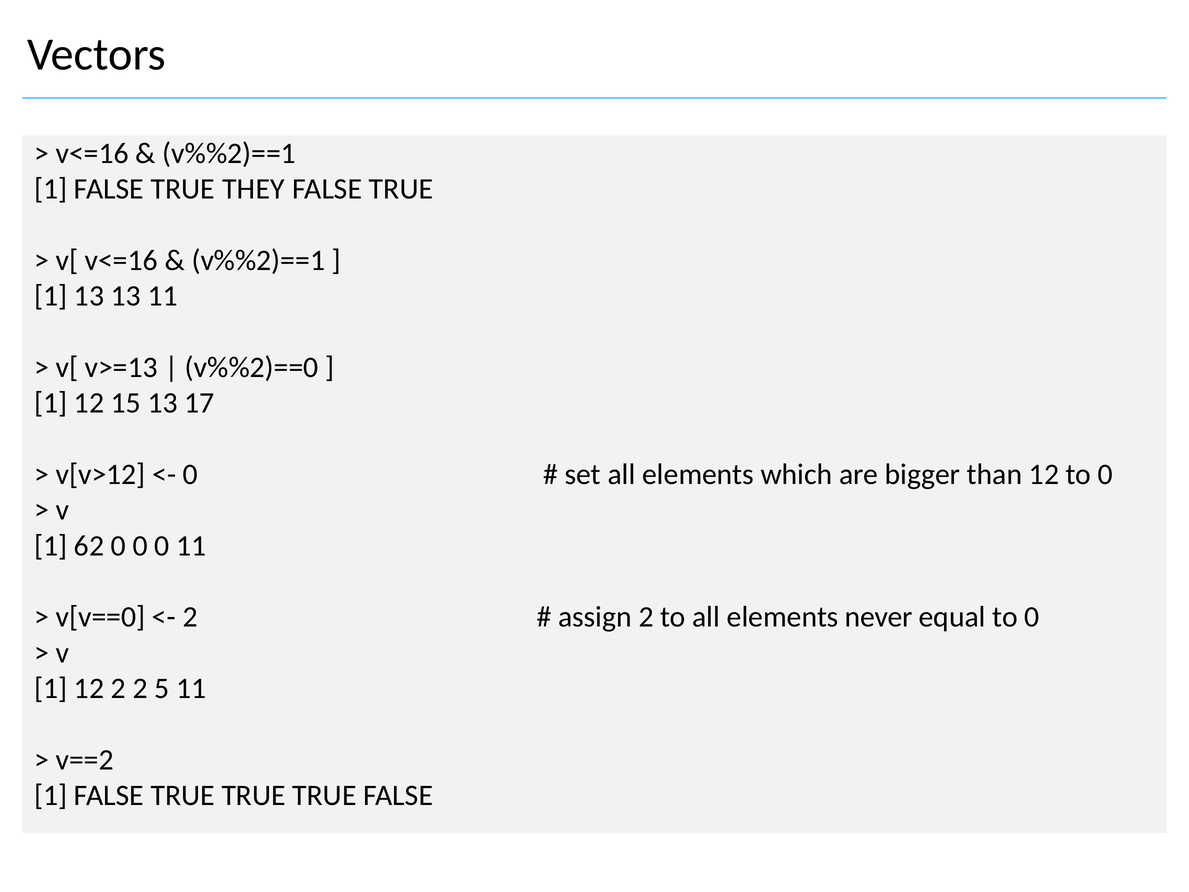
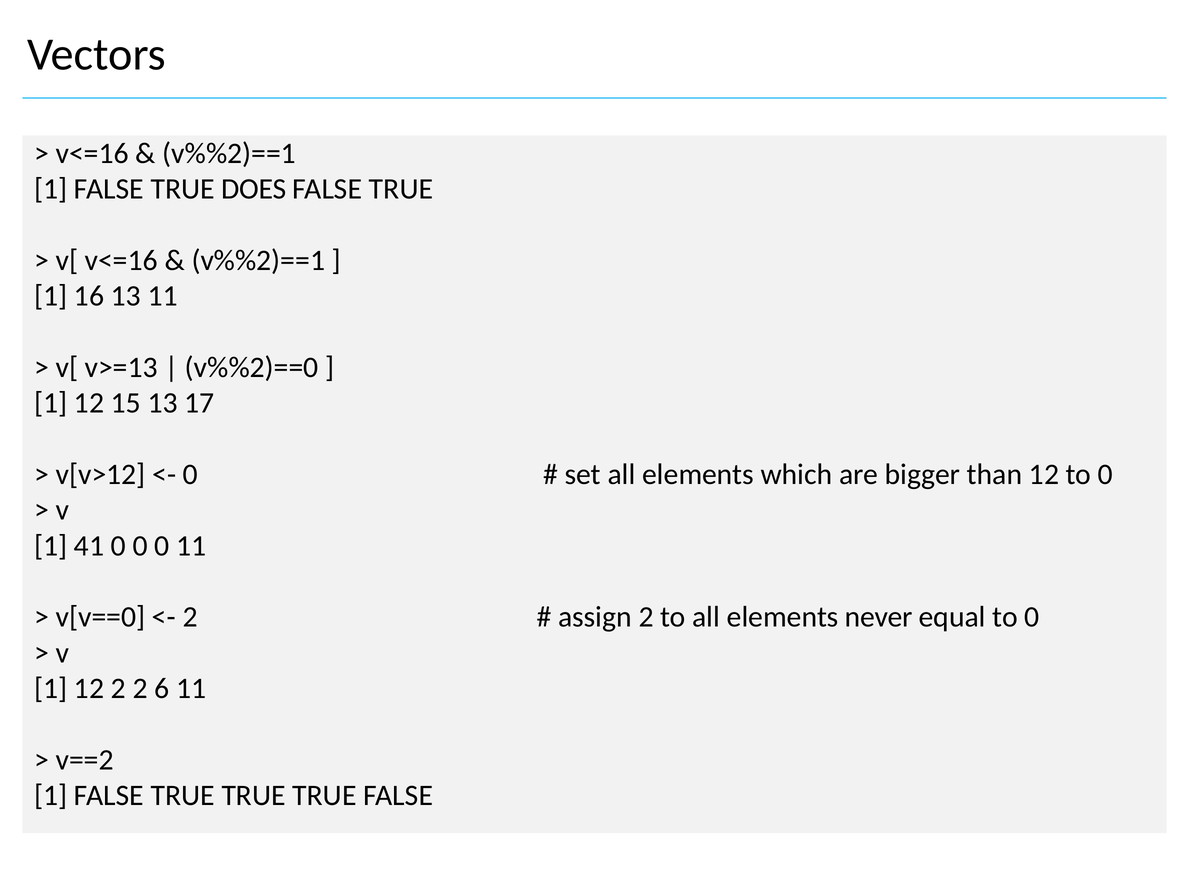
THEY: THEY -> DOES (254, 189)
1 13: 13 -> 16 (89, 296)
62: 62 -> 41 (89, 546)
5: 5 -> 6 (162, 688)
